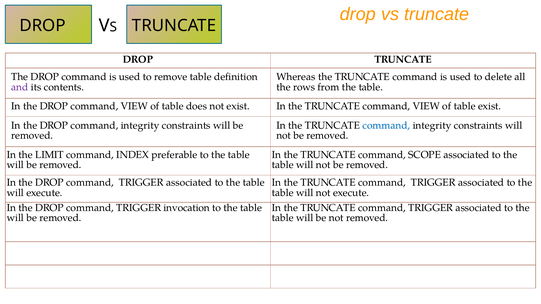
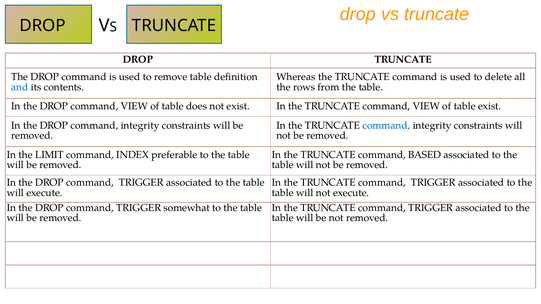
and colour: purple -> blue (20, 87)
SCOPE: SCOPE -> BASED (425, 155)
invocation: invocation -> somewhat (187, 208)
